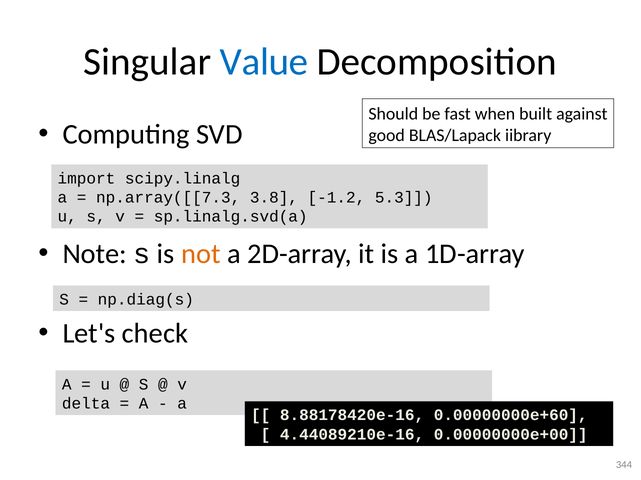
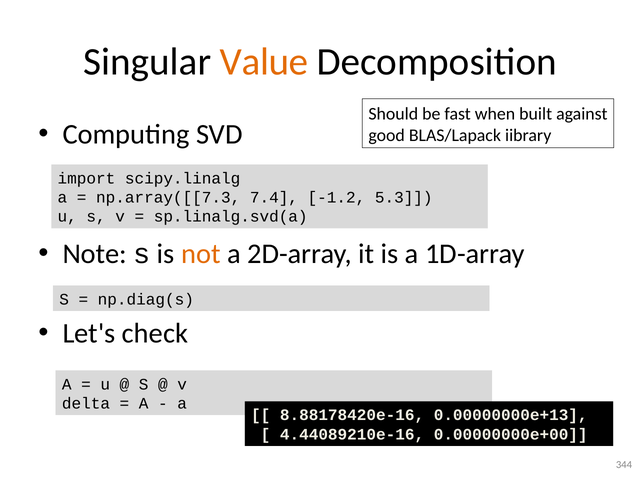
Value colour: blue -> orange (264, 62)
3.8: 3.8 -> 7.4 (274, 198)
0.00000000e+60: 0.00000000e+60 -> 0.00000000e+13 (511, 416)
